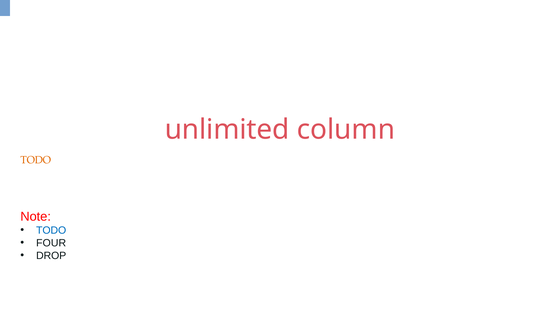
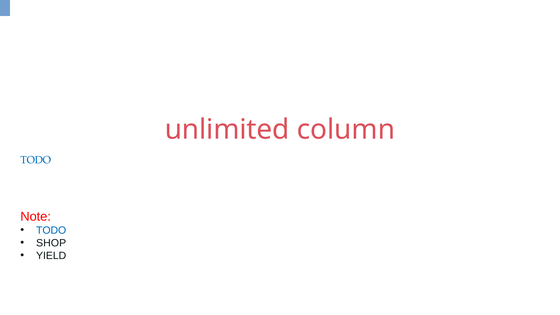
TODO colour: orange -> blue (36, 160)
FOUR: FOUR -> SHOP (51, 243)
DROP: DROP -> YIELD (51, 256)
